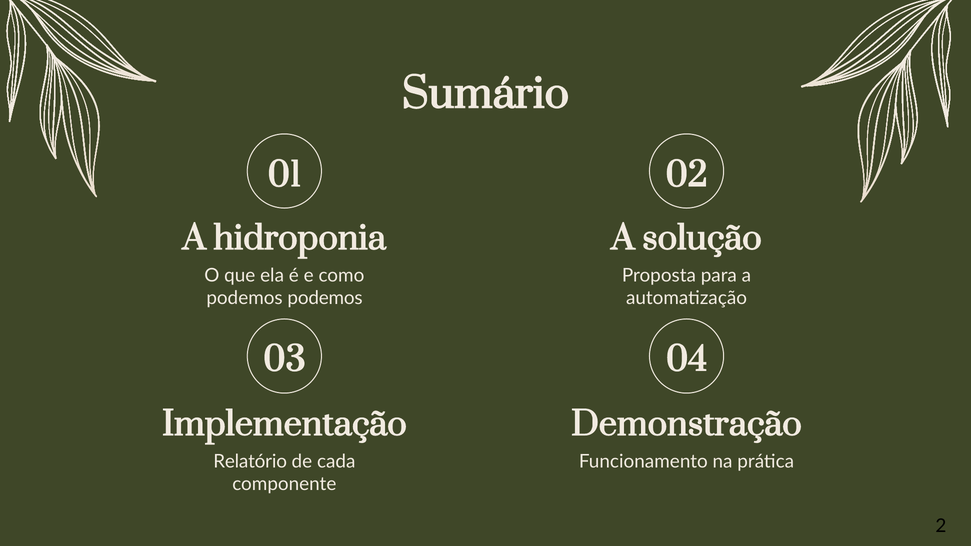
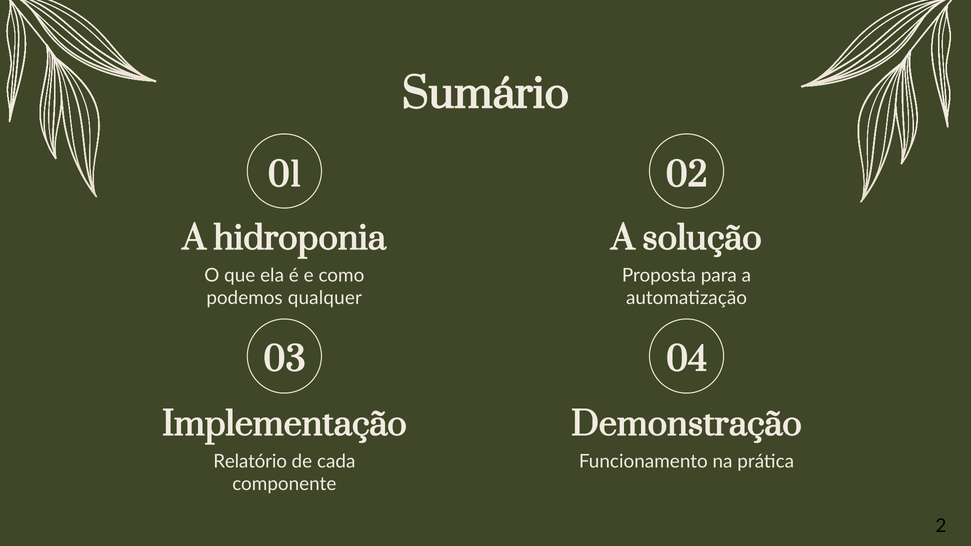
podemos: podemos -> qualquer (325, 298)
